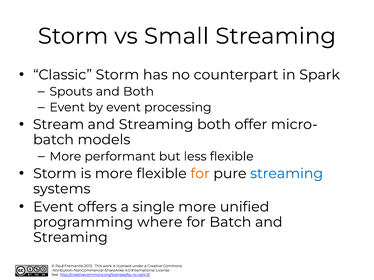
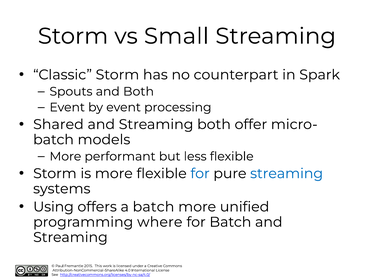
Stream: Stream -> Shared (58, 125)
for colour: orange -> blue (200, 174)
Event: Event -> Using (53, 207)
a single: single -> batch (153, 207)
